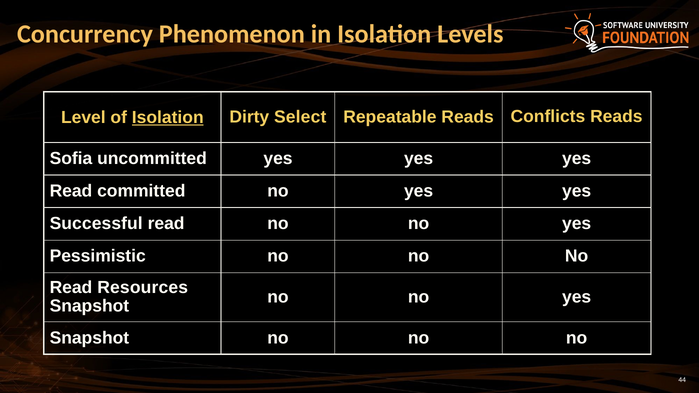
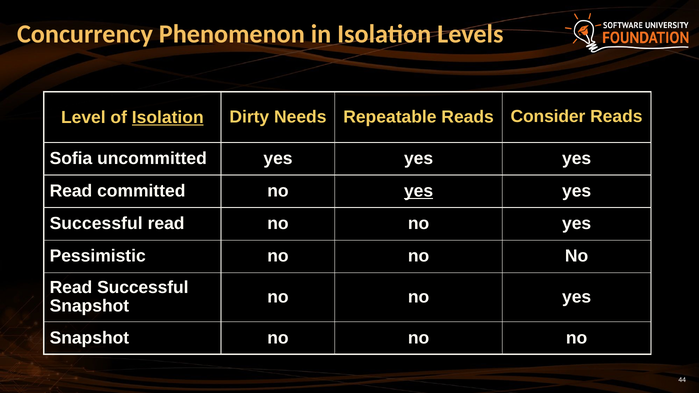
Select: Select -> Needs (300, 117)
Conflicts: Conflicts -> Consider (548, 117)
yes underline: none -> present (419, 191)
Read Resources: Resources -> Successful (143, 288)
